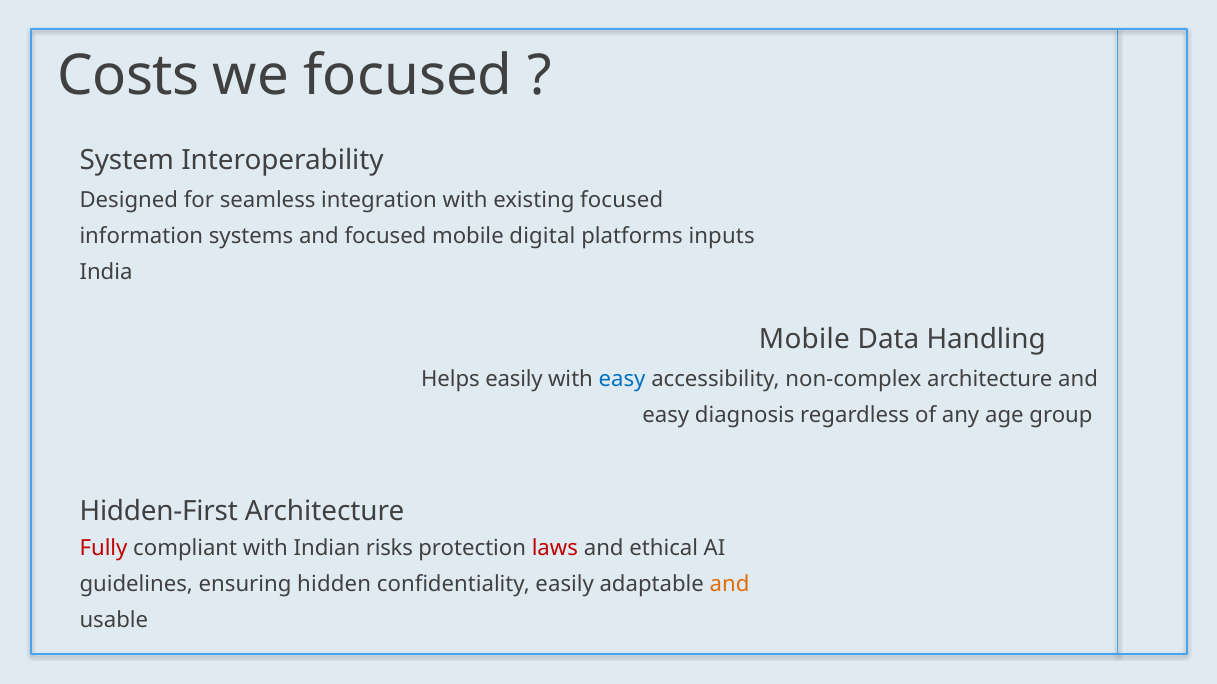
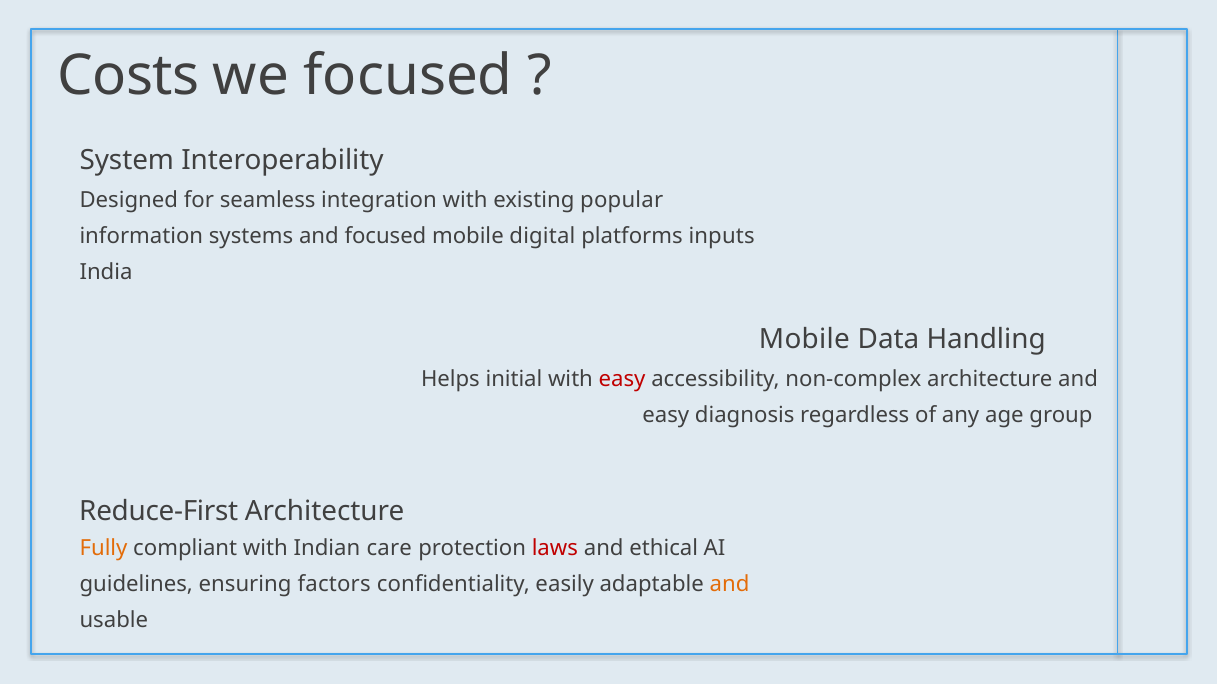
existing focused: focused -> popular (622, 200)
Helps easily: easily -> initial (514, 380)
easy colour: blue -> red (622, 380)
Hidden-First: Hidden-First -> Reduce-First (159, 511)
Fully colour: red -> orange (104, 548)
risks: risks -> care (389, 548)
hidden: hidden -> factors (334, 585)
